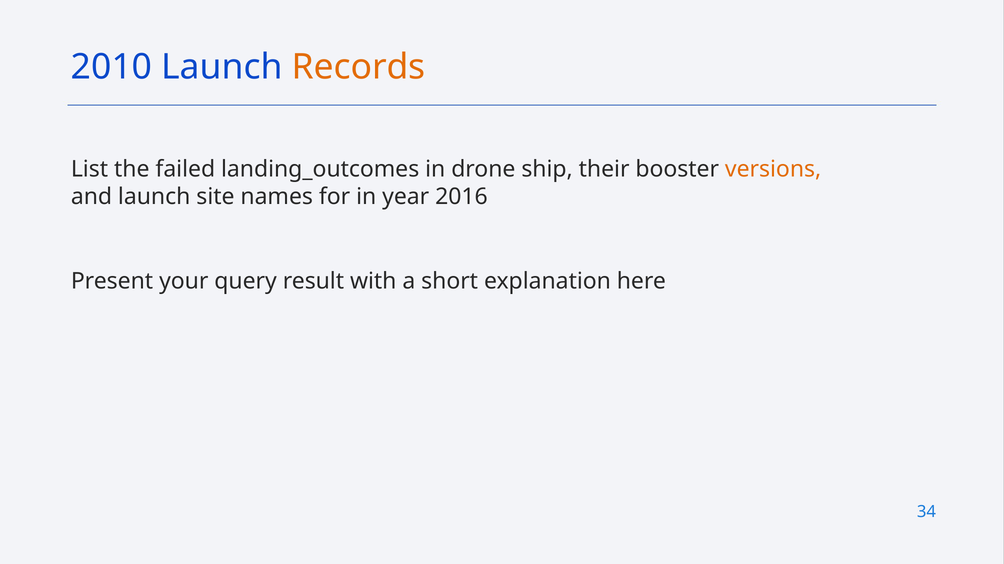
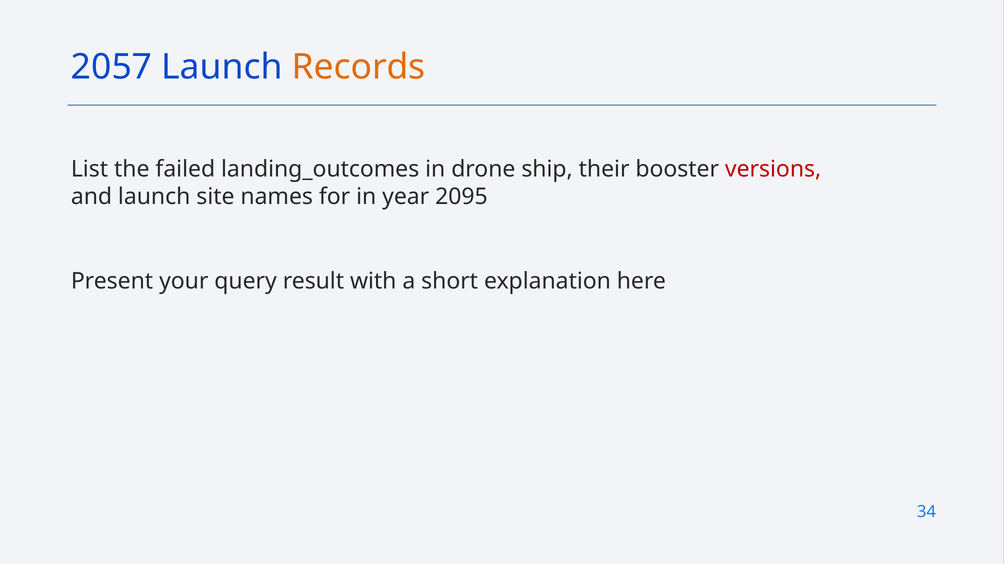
2010: 2010 -> 2057 (112, 67)
versions colour: orange -> red (773, 169)
2016: 2016 -> 2095 (461, 197)
